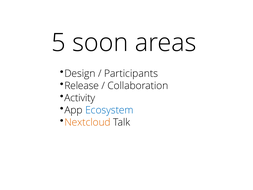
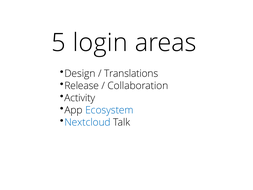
soon: soon -> login (100, 43)
Participants: Participants -> Translations (131, 74)
Nextcloud colour: orange -> blue (88, 122)
